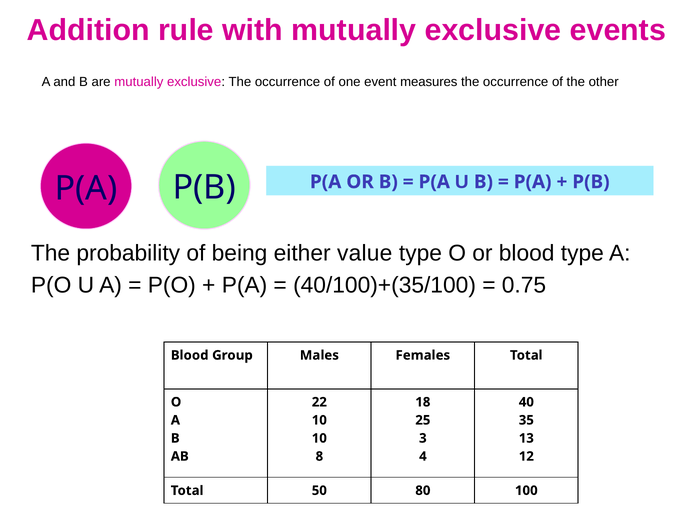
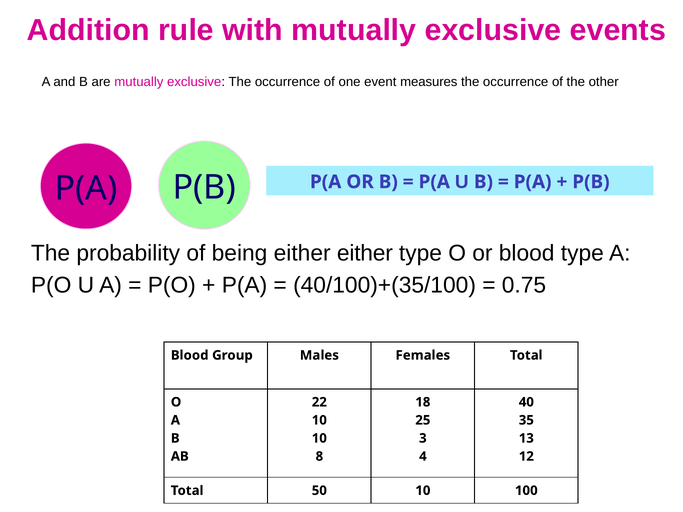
either value: value -> either (365, 253)
50 80: 80 -> 10 (423, 491)
